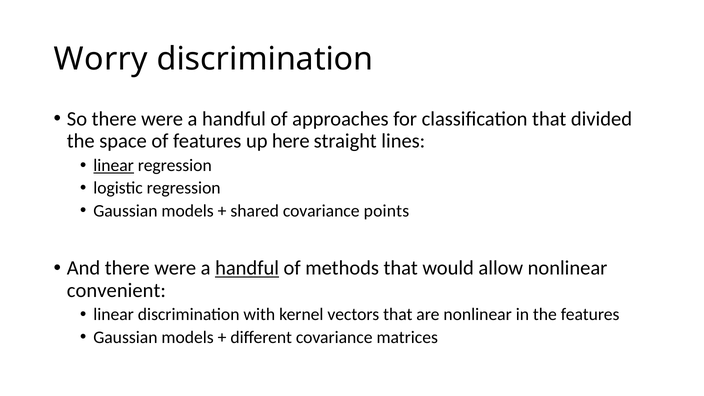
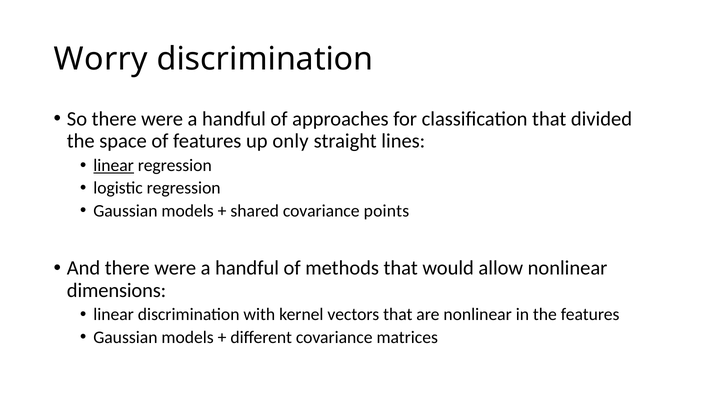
here: here -> only (291, 141)
handful underline: present -> none (247, 268)
convenient: convenient -> dimensions (117, 290)
